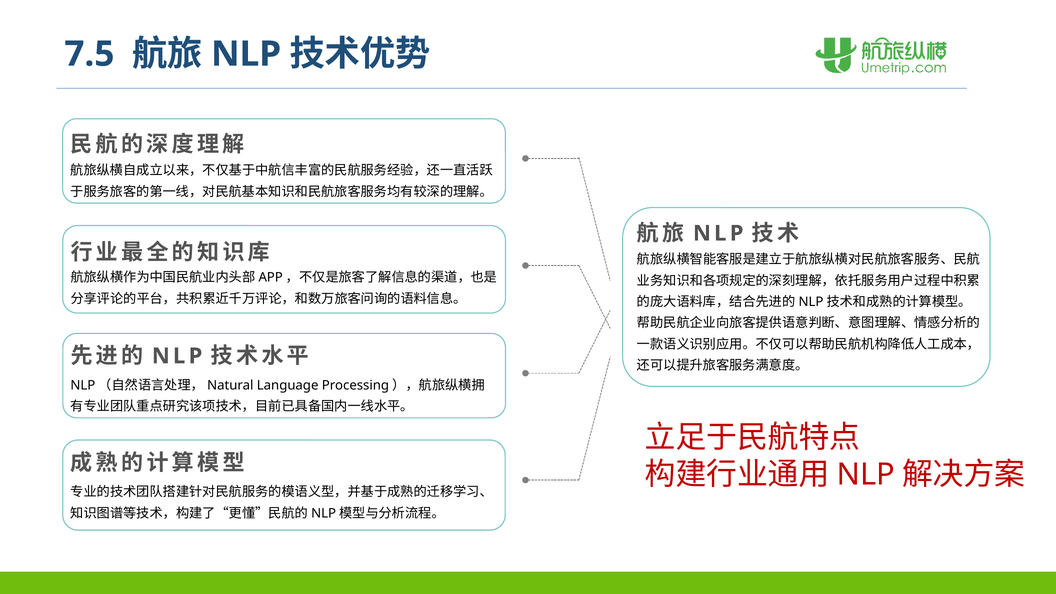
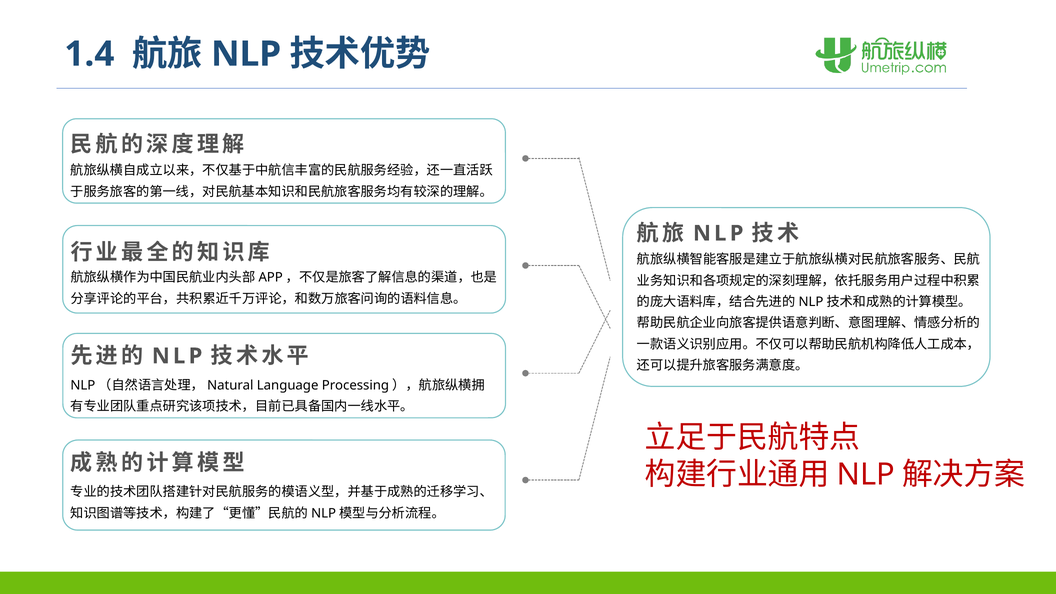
7.5: 7.5 -> 1.4 (89, 54)
